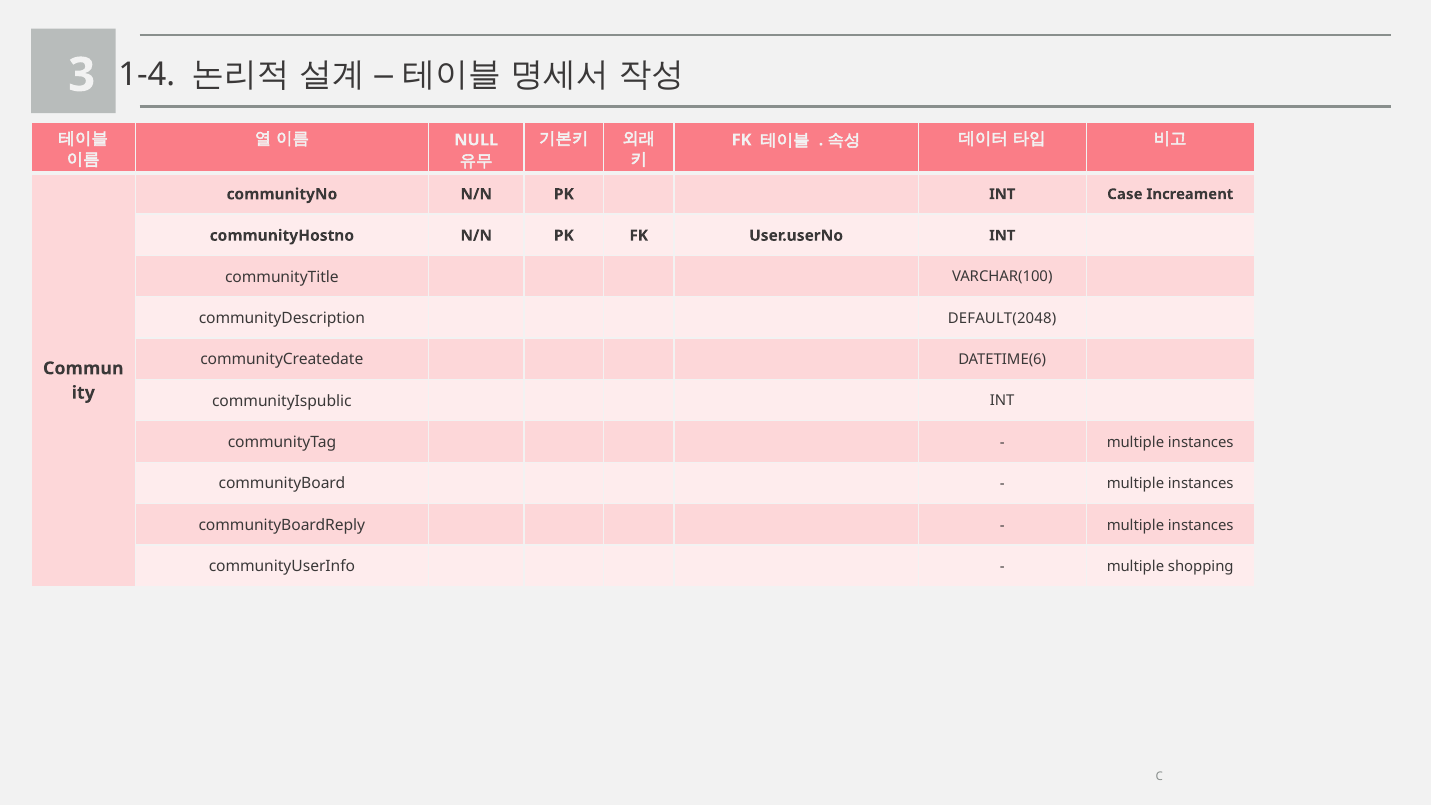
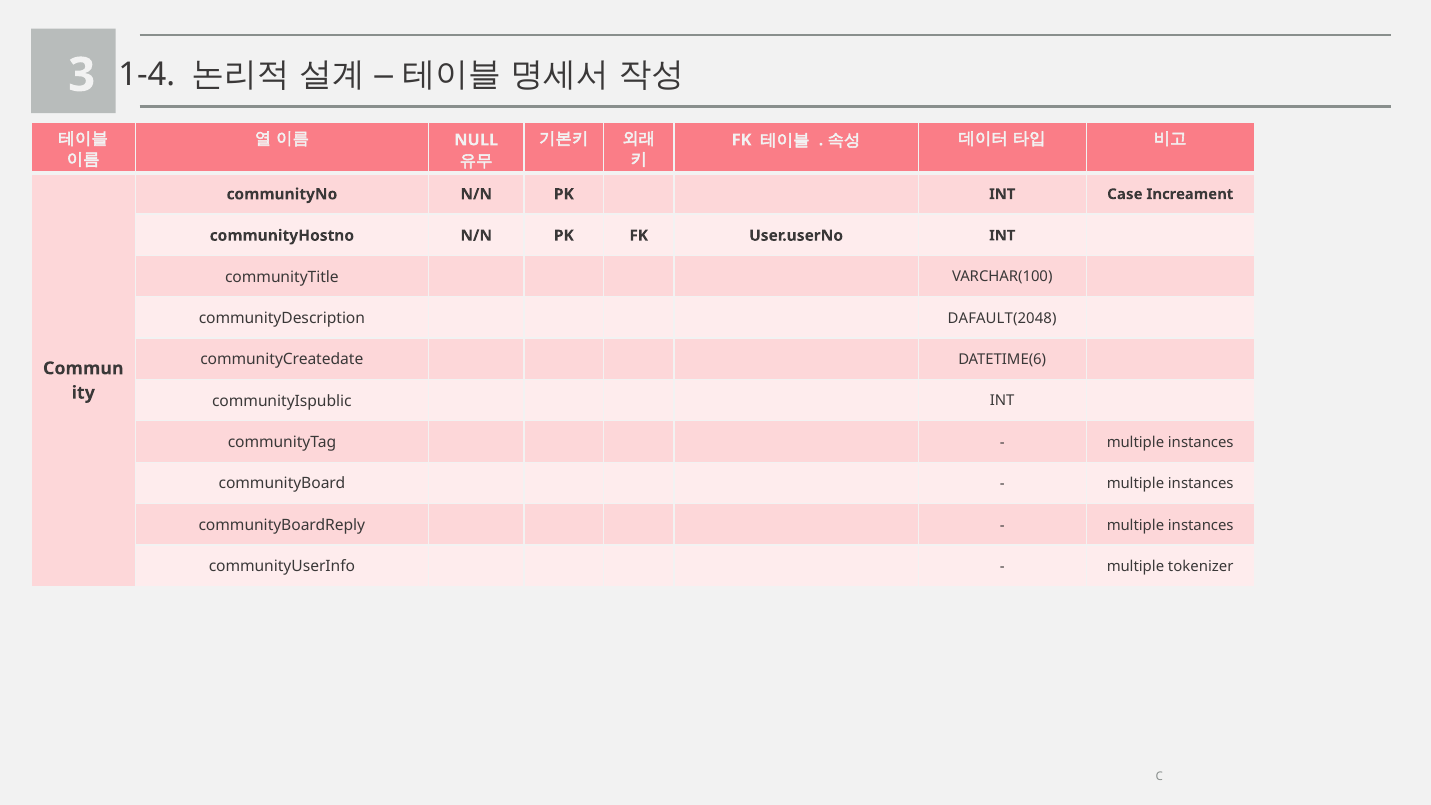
DEFAULT(2048: DEFAULT(2048 -> DAFAULT(2048 (1002, 318)
shopping: shopping -> tokenizer (1201, 566)
